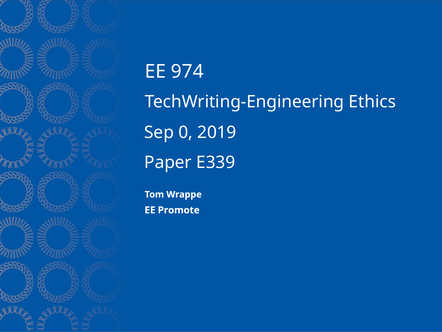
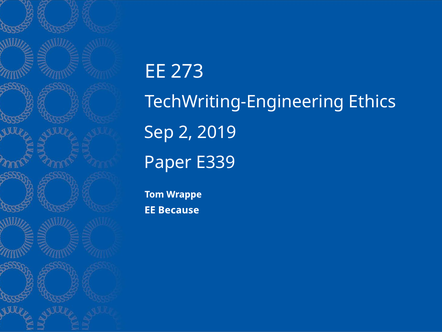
974: 974 -> 273 (187, 71)
0: 0 -> 2 (186, 132)
Promote: Promote -> Because (179, 210)
